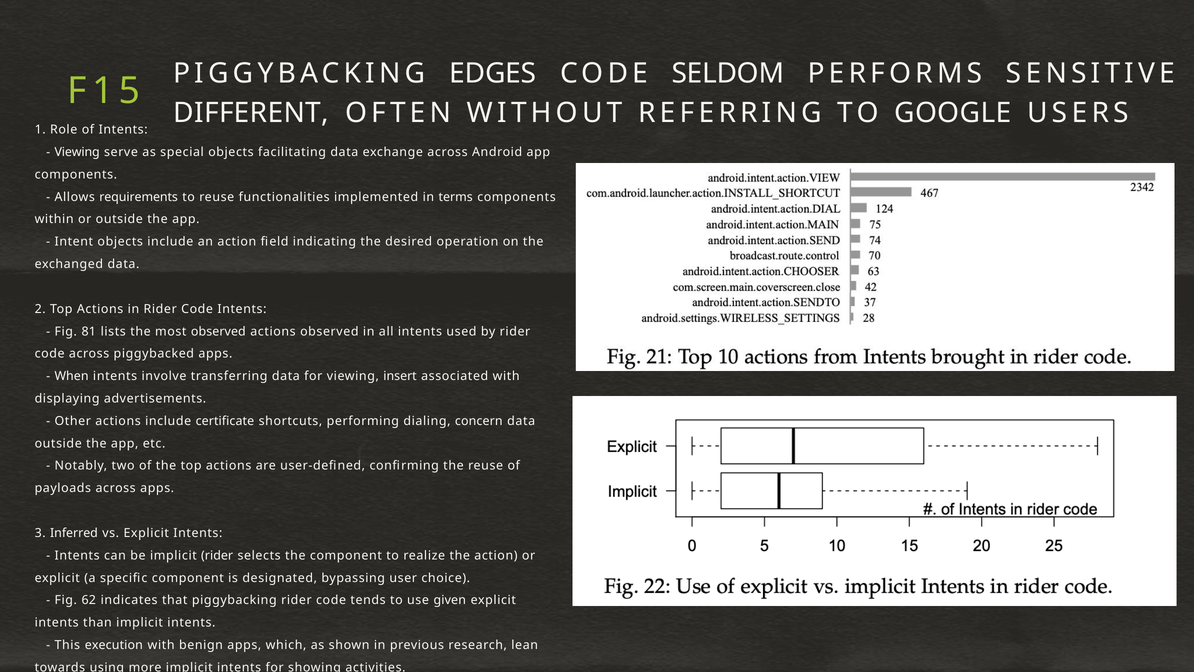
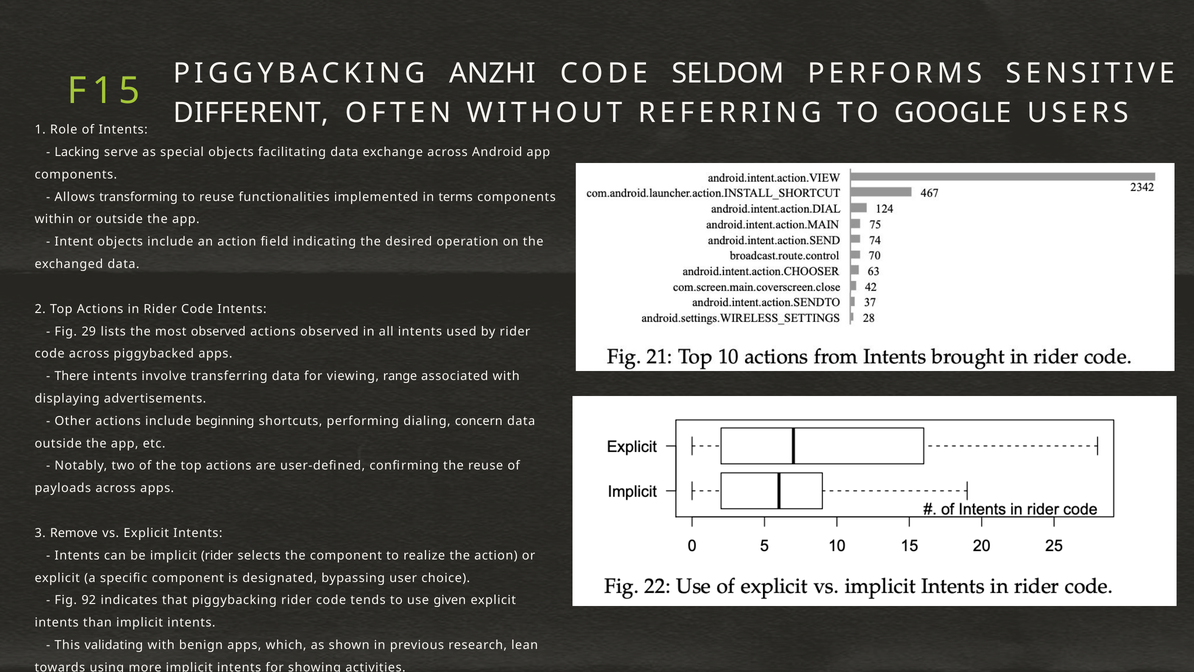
EDGES: EDGES -> ANZHI (493, 74)
Viewing: Viewing -> Lacking (77, 152)
requirements: requirements -> transforming (139, 197)
81: 81 -> 29 (89, 331)
When: When -> There (72, 376)
insert: insert -> range (400, 376)
certificate: certificate -> beginning (225, 421)
Inferred: Inferred -> Remove (74, 533)
62: 62 -> 92 (89, 600)
execution: execution -> validating (114, 645)
